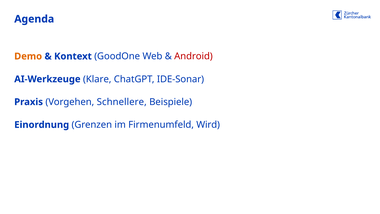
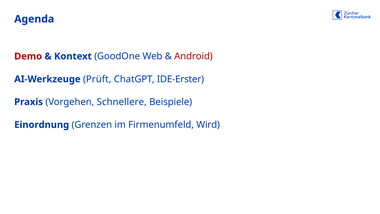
Demo colour: orange -> red (28, 56)
Klare: Klare -> Prüft (97, 79)
IDE-Sonar: IDE-Sonar -> IDE-Erster (180, 79)
